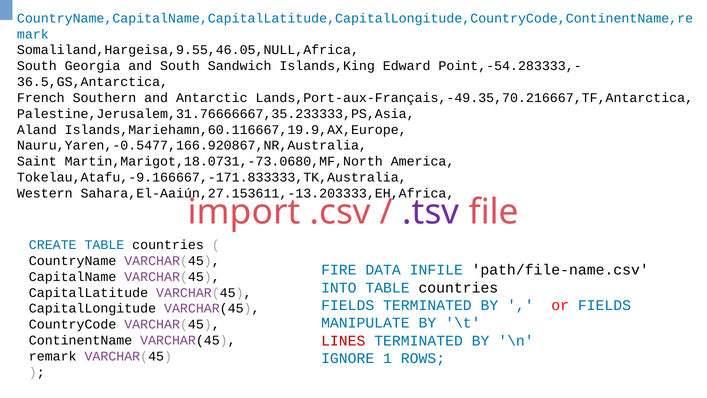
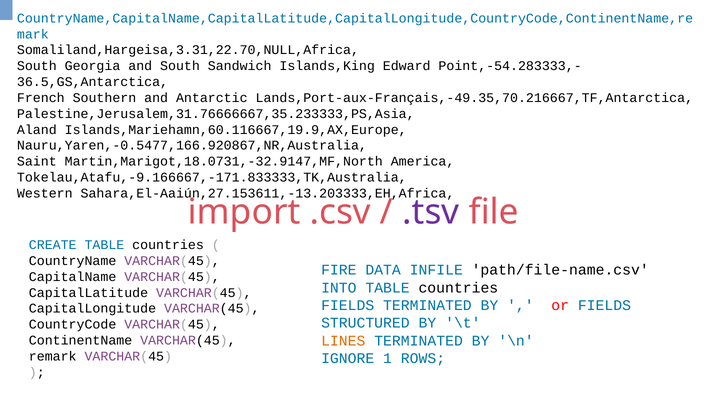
Somaliland,Hargeisa,9.55,46.05,NULL,Africa: Somaliland,Hargeisa,9.55,46.05,NULL,Africa -> Somaliland,Hargeisa,3.31,22.70,NULL,Africa (188, 50)
Martin,Marigot,18.0731,-73.0680,MF,North: Martin,Marigot,18.0731,-73.0680,MF,North -> Martin,Marigot,18.0731,-32.9147,MF,North (224, 161)
MANIPULATE: MANIPULATE -> STRUCTURED (365, 323)
LINES colour: red -> orange (343, 340)
